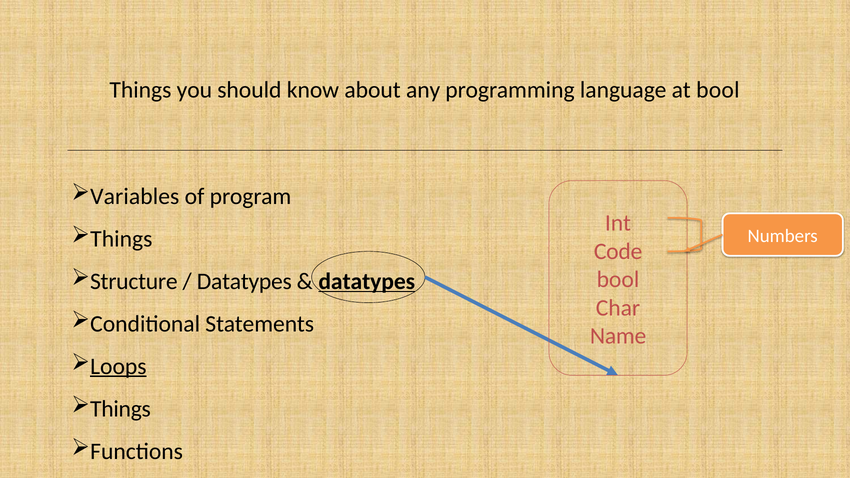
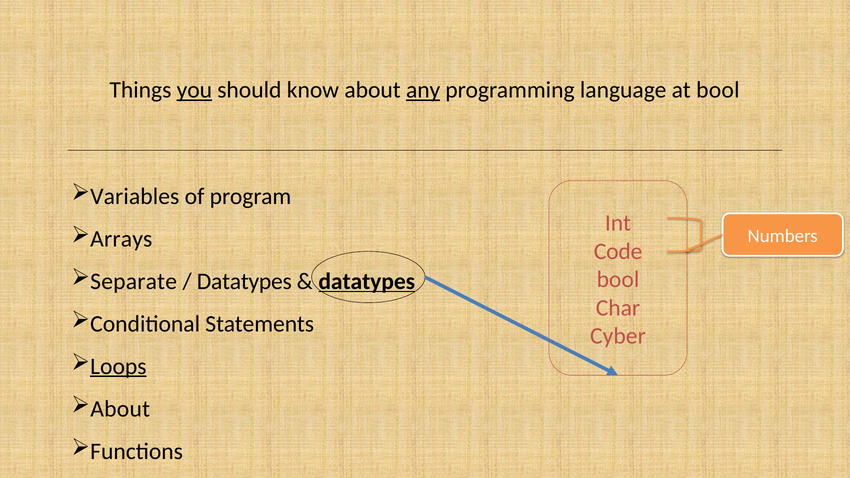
you underline: none -> present (194, 90)
any underline: none -> present (423, 90)
Things: Things -> Arrays (121, 239)
Structure: Structure -> Separate (134, 281)
Name: Name -> Cyber (618, 336)
Things: Things -> About (120, 409)
